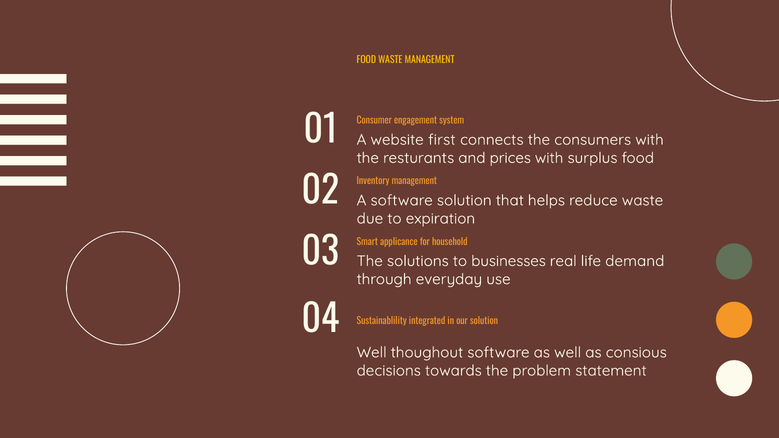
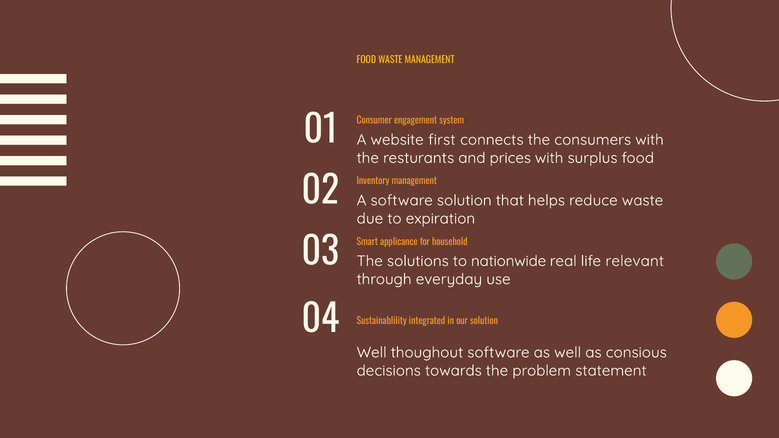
businesses: businesses -> nationwide (509, 261)
demand: demand -> relevant (635, 261)
